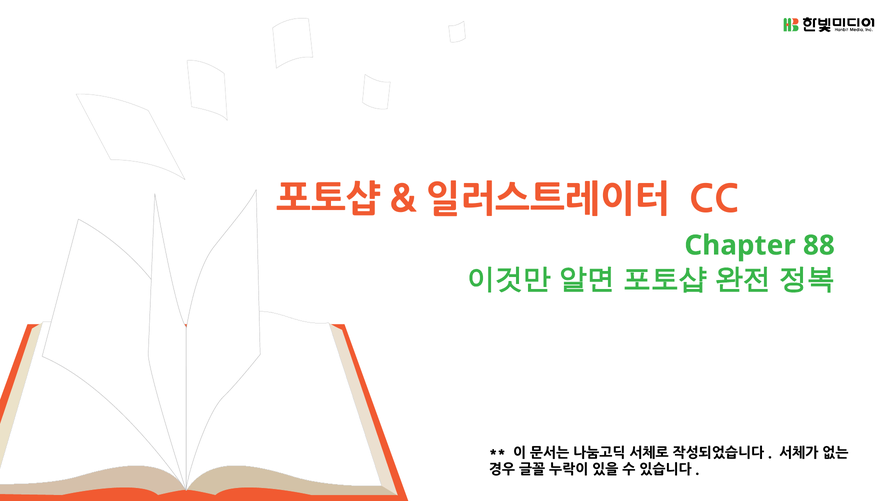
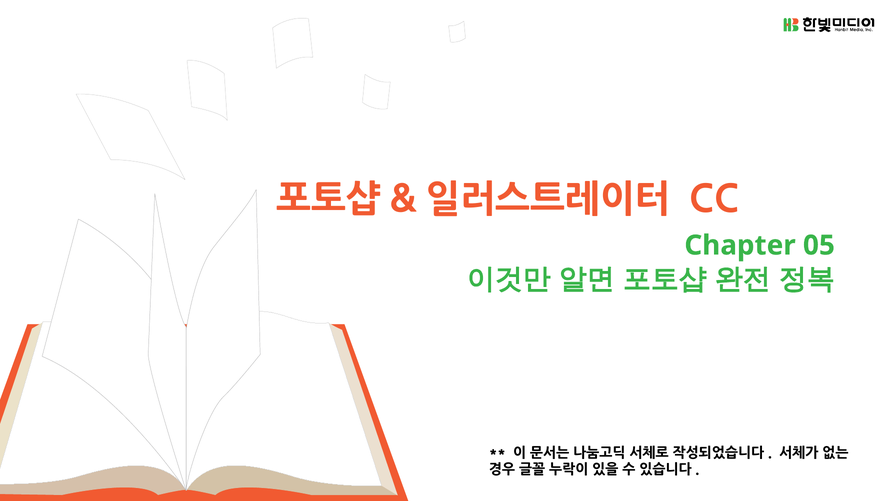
88: 88 -> 05 (819, 246)
